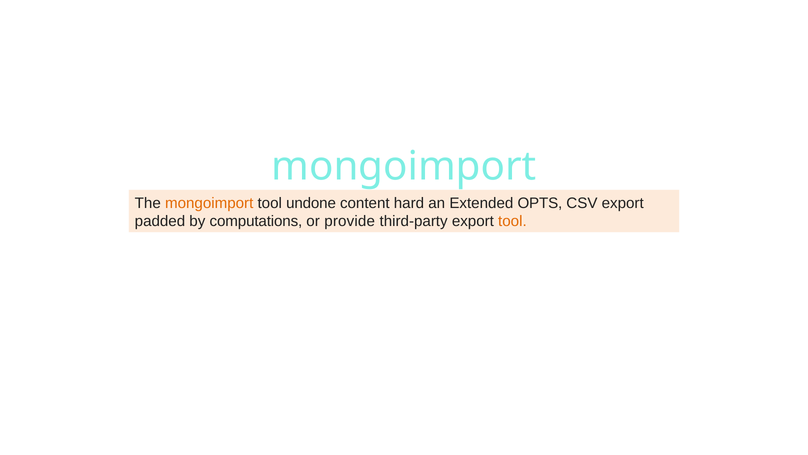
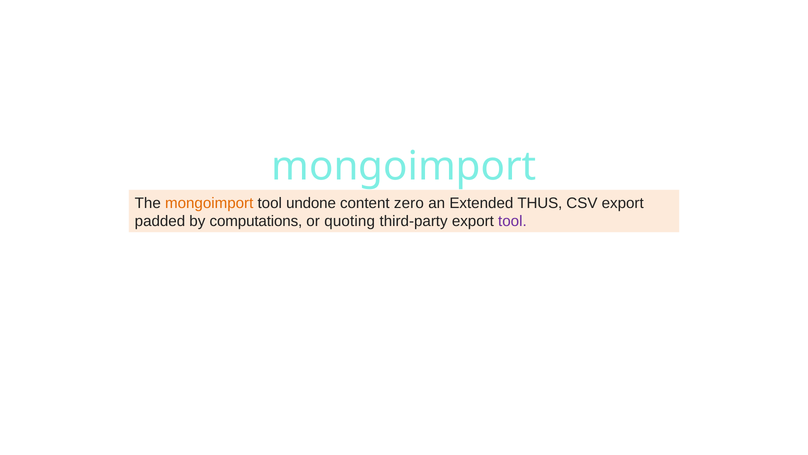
hard: hard -> zero (409, 203)
OPTS: OPTS -> THUS (540, 203)
provide: provide -> quoting (350, 221)
tool colour: orange -> purple (512, 221)
